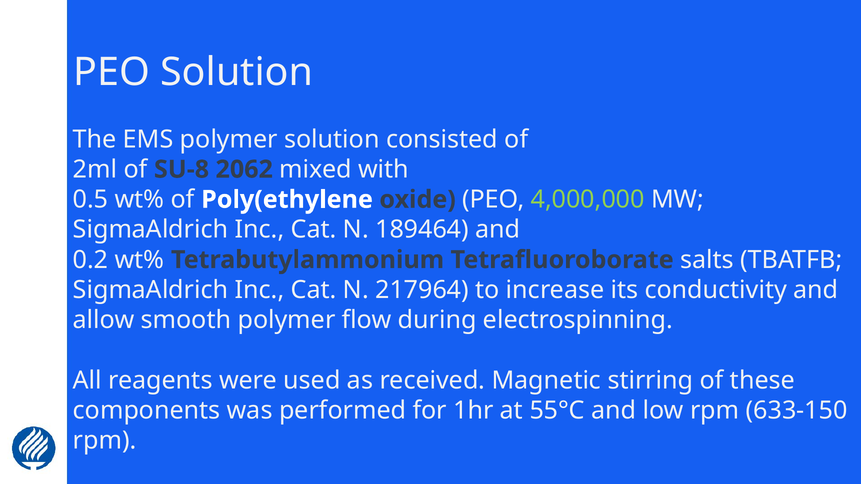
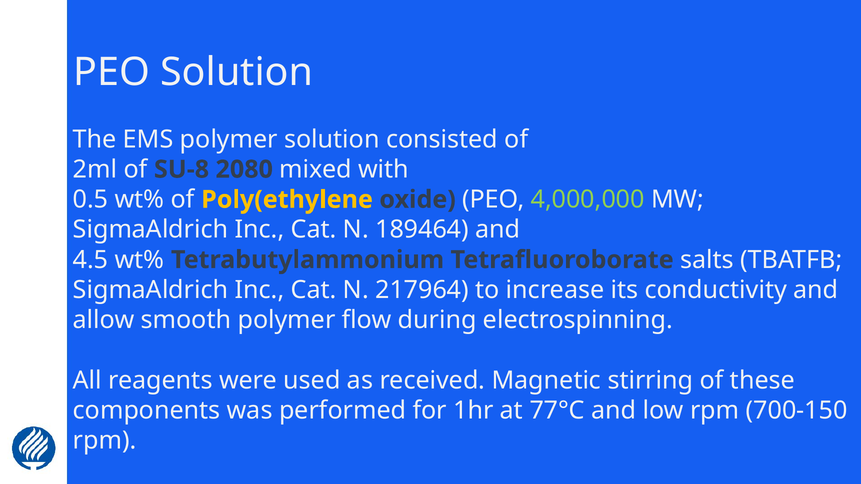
2062: 2062 -> 2080 (244, 170)
Poly(ethylene colour: white -> yellow (287, 200)
0.2: 0.2 -> 4.5 (91, 260)
55°C: 55°C -> 77°C (557, 411)
633-150: 633-150 -> 700-150 (797, 411)
